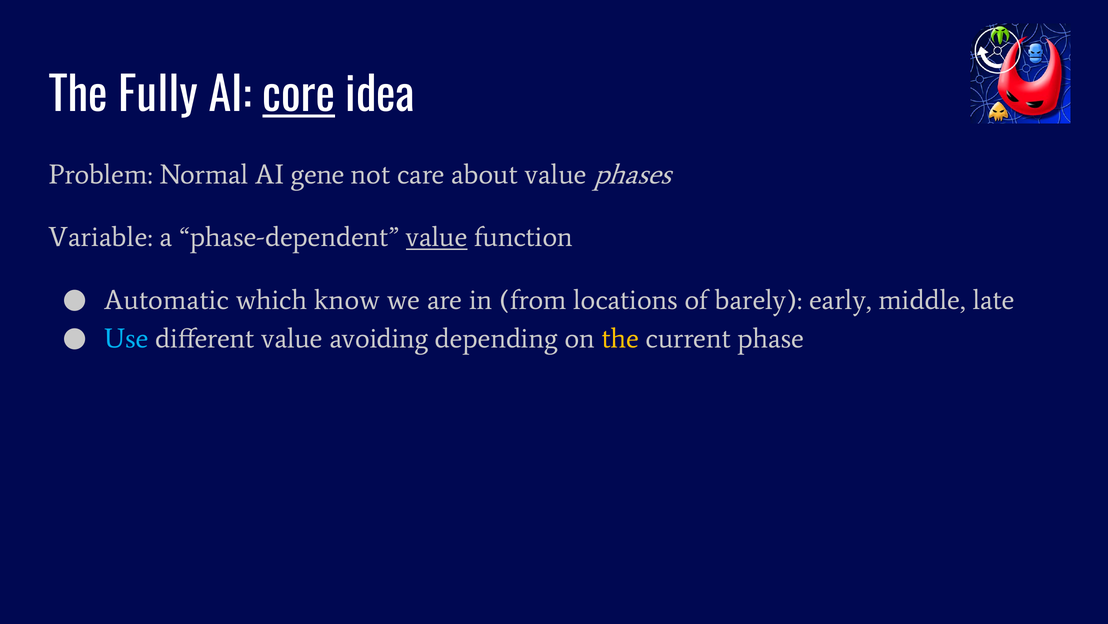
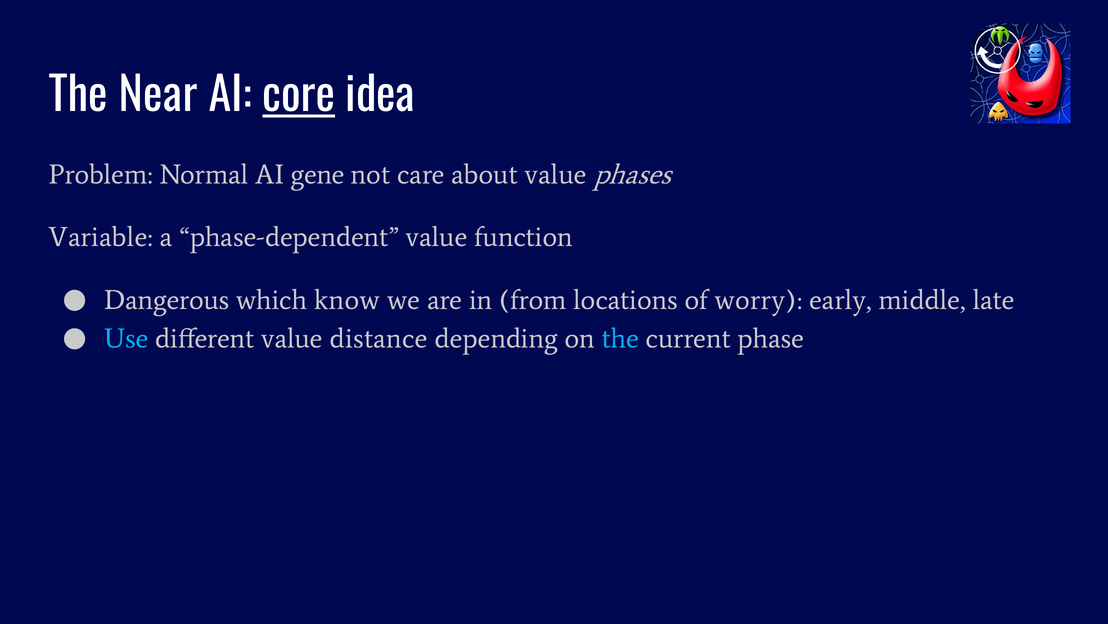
Fully: Fully -> Near (158, 96)
value underline: present -> none (437, 237)
Automatic: Automatic -> Dangerous (167, 300)
barely: barely -> worry (758, 300)
avoiding: avoiding -> distance (379, 338)
the colour: yellow -> light blue (620, 338)
